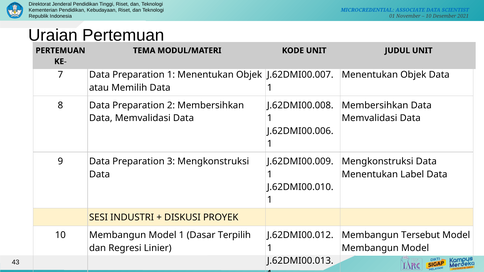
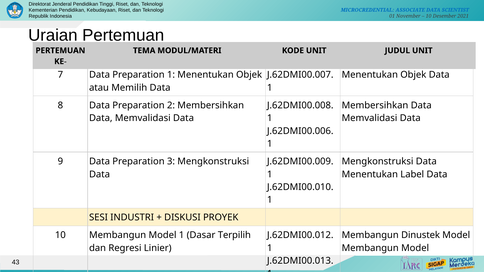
Tersebut: Tersebut -> Dinustek (421, 235)
